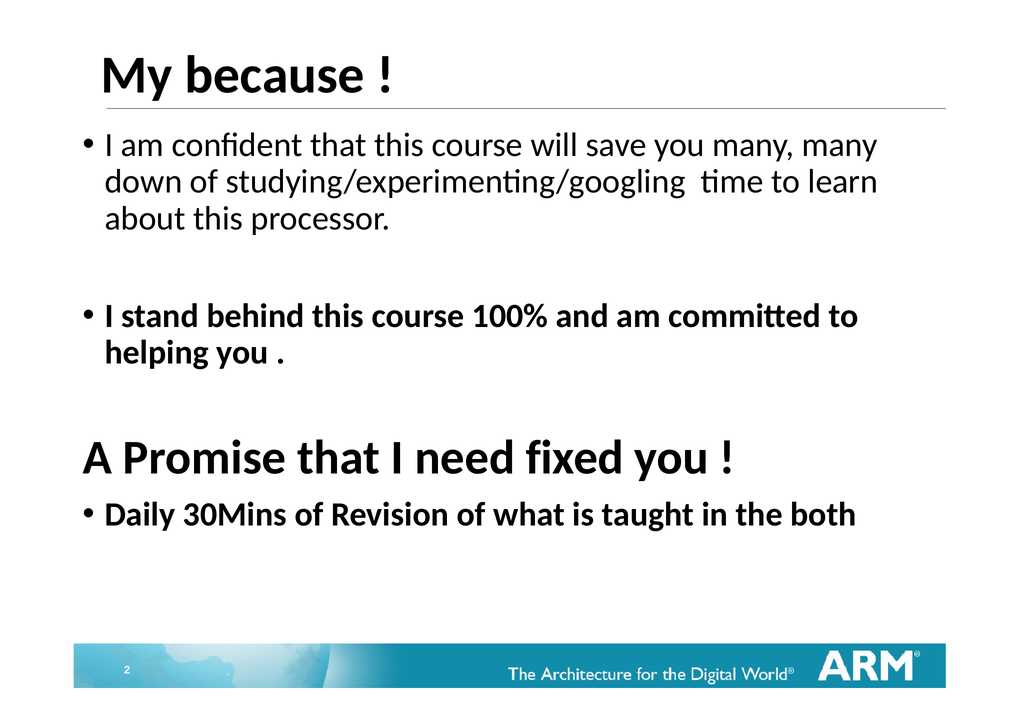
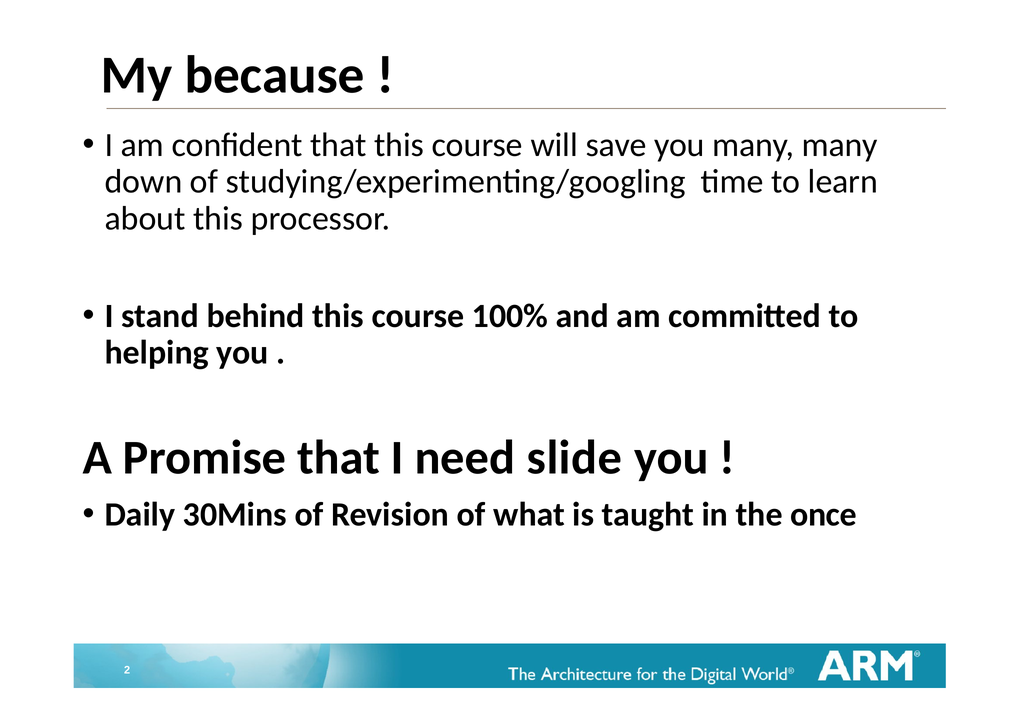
fixed: fixed -> slide (574, 458)
both: both -> once (824, 514)
